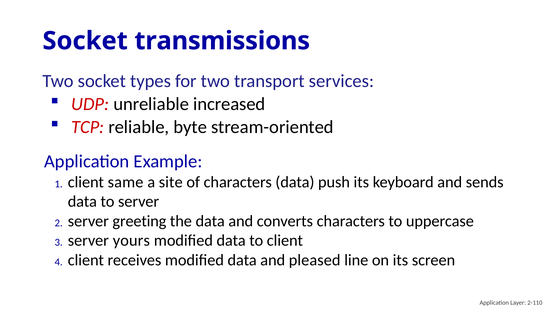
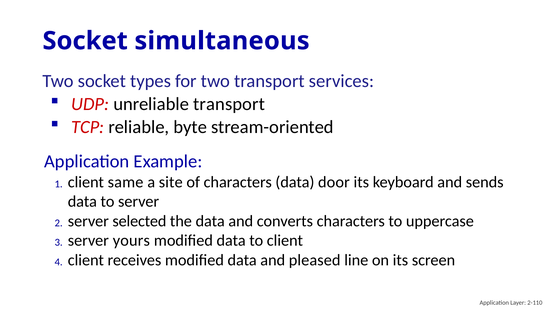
transmissions: transmissions -> simultaneous (222, 41)
unreliable increased: increased -> transport (229, 104)
push: push -> door (334, 182)
greeting: greeting -> selected (139, 221)
